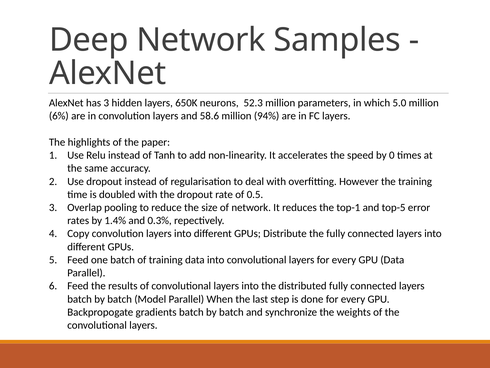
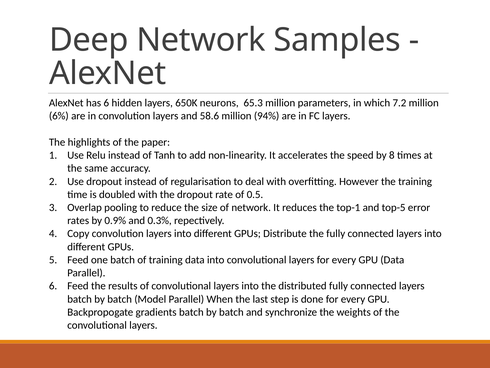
has 3: 3 -> 6 (106, 103)
52.3: 52.3 -> 65.3 (253, 103)
5.0: 5.0 -> 7.2 (399, 103)
0: 0 -> 8 (392, 155)
1.4%: 1.4% -> 0.9% (115, 220)
